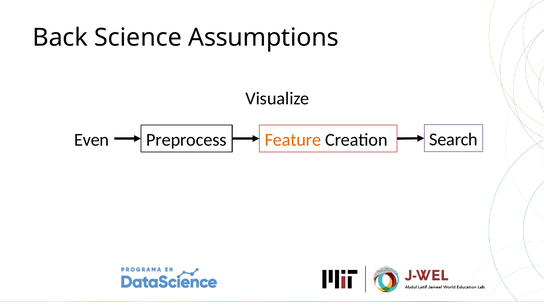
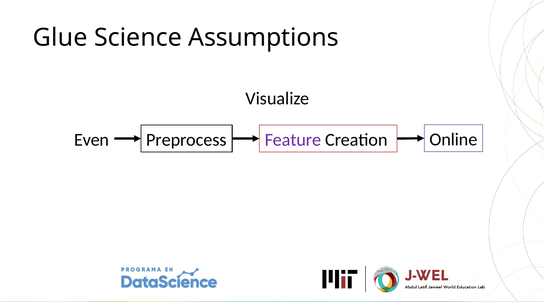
Back: Back -> Glue (60, 38)
Feature colour: orange -> purple (293, 140)
Search: Search -> Online (454, 140)
